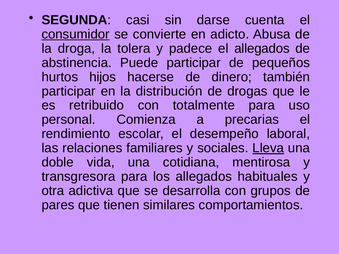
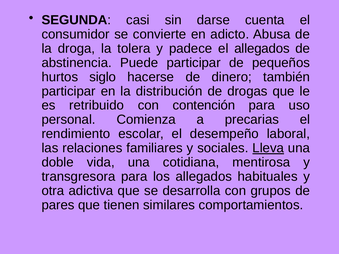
consumidor underline: present -> none (76, 34)
hijos: hijos -> siglo (103, 77)
totalmente: totalmente -> contención (204, 105)
